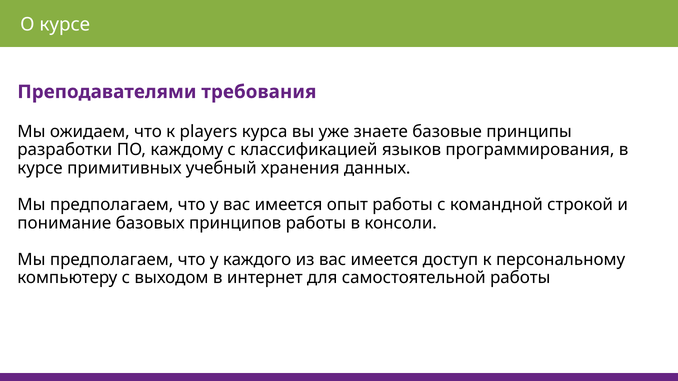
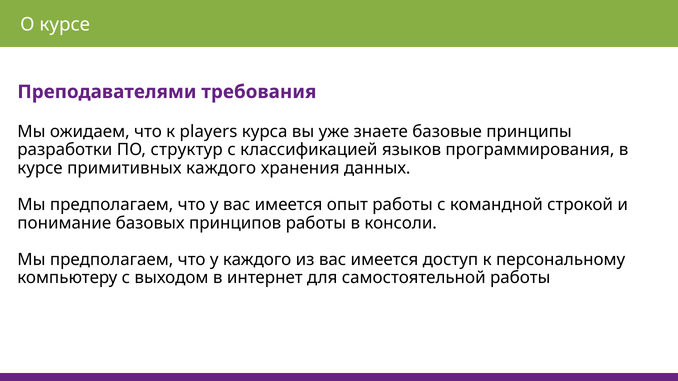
каждому: каждому -> структур (187, 150)
примитивных учебный: учебный -> каждого (221, 168)
